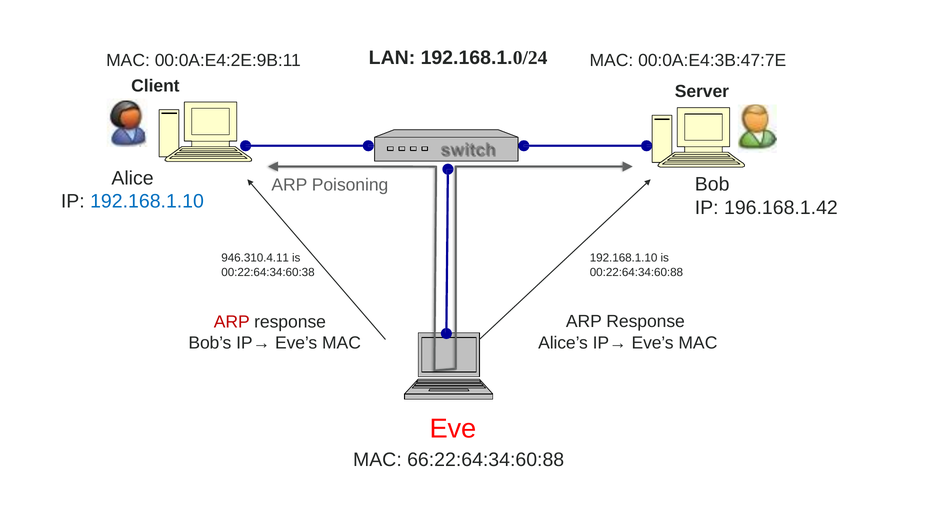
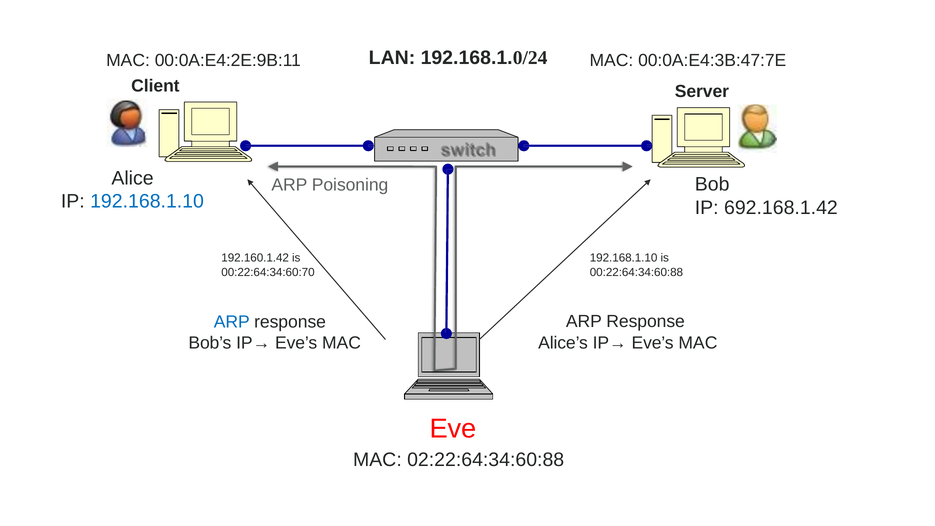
196.168.1.42: 196.168.1.42 -> 692.168.1.42 (781, 208)
946.310.4.11: 946.310.4.11 -> 192.160.1.42 (255, 258)
00:22:64:34:60:38: 00:22:64:34:60:38 -> 00:22:64:34:60:70 (268, 272)
ARP colour: red -> blue (232, 322)
66:22:64:34:60:88: 66:22:64:34:60:88 -> 02:22:64:34:60:88 (486, 460)
